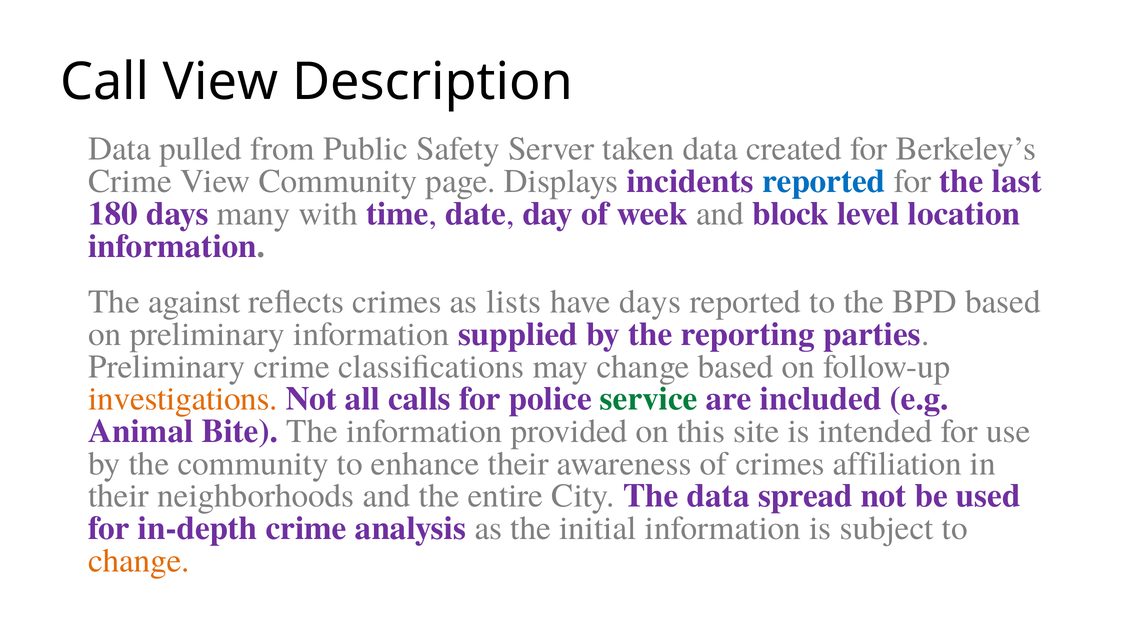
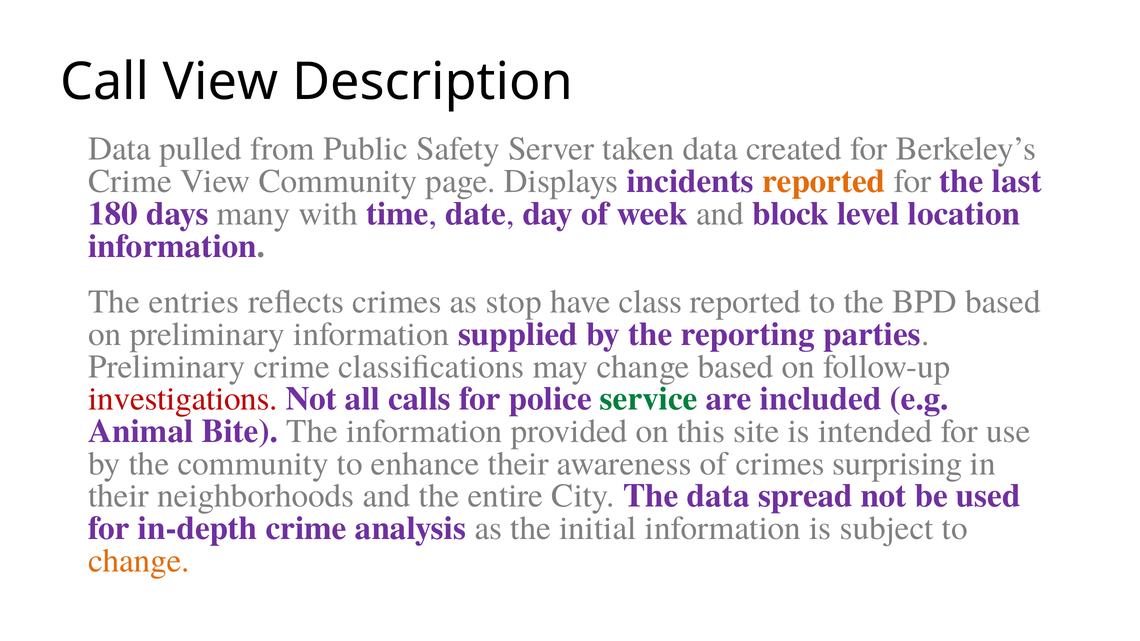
reported colour: blue -> orange (824, 181)
against: against -> entries (194, 302)
lists: lists -> stop (514, 302)
have days: days -> class (650, 302)
investigations colour: orange -> red (183, 399)
affiliation: affiliation -> surprising (897, 464)
